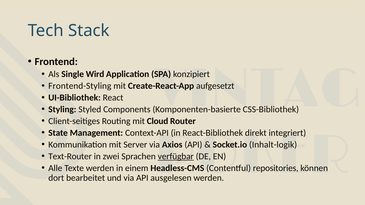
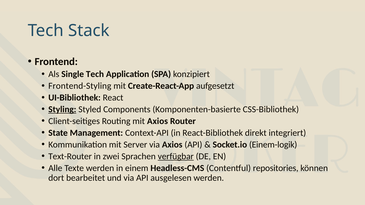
Single Wird: Wird -> Tech (95, 74)
Styling underline: none -> present (62, 110)
mit Cloud: Cloud -> Axios (157, 121)
Inhalt-logik: Inhalt-logik -> Einem-logik (273, 145)
